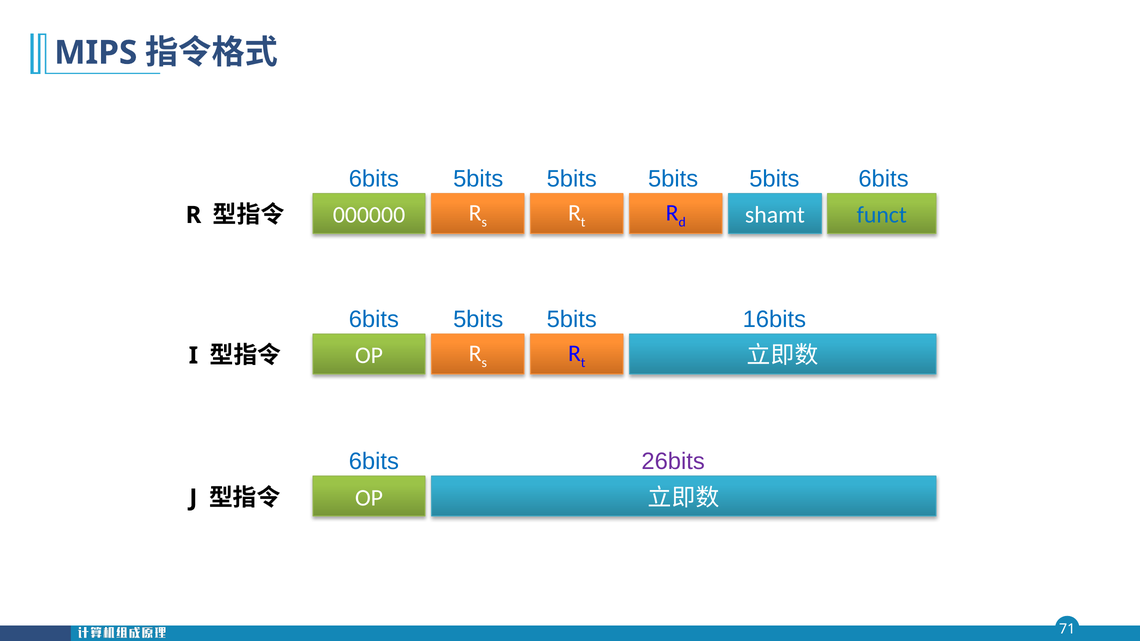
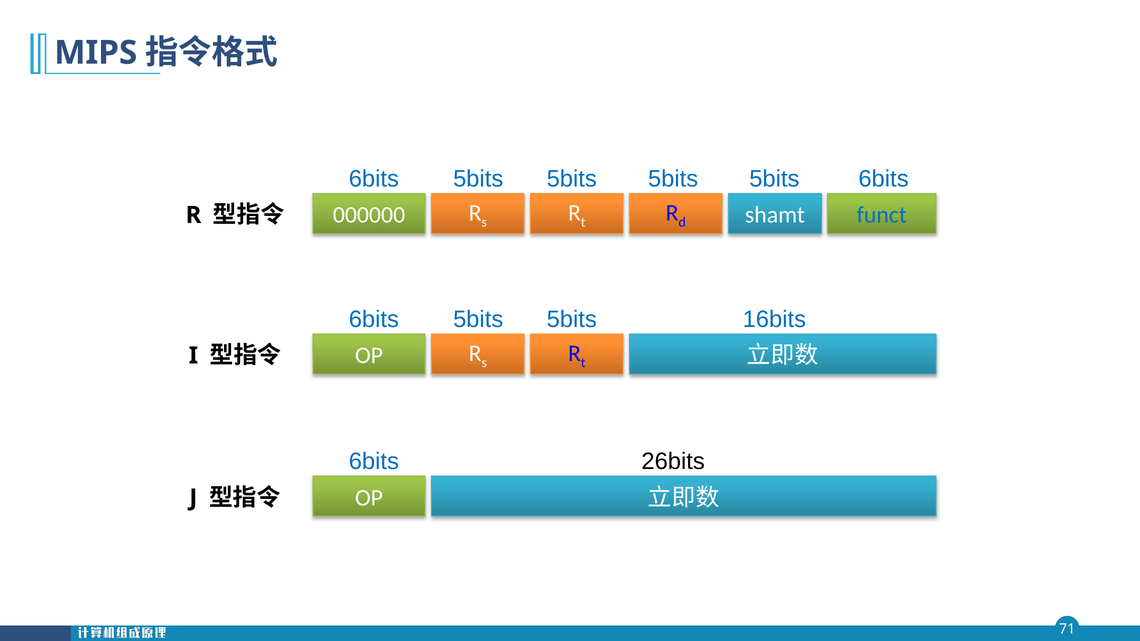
26bits colour: purple -> black (673, 462)
